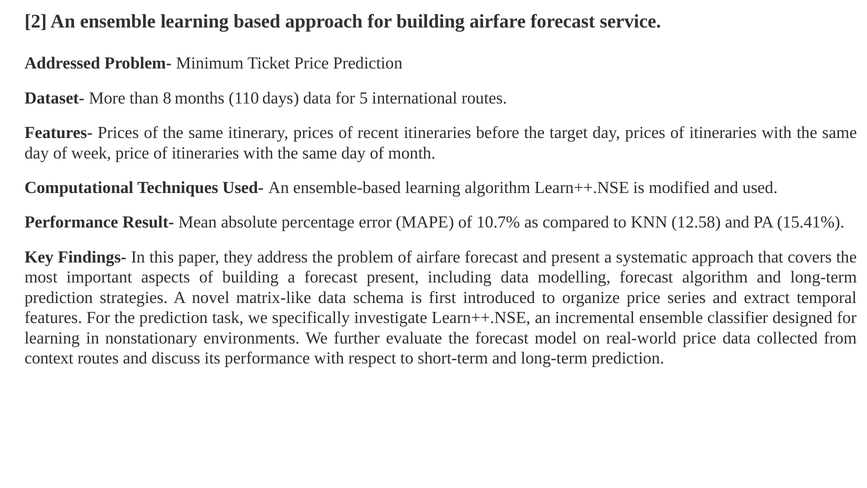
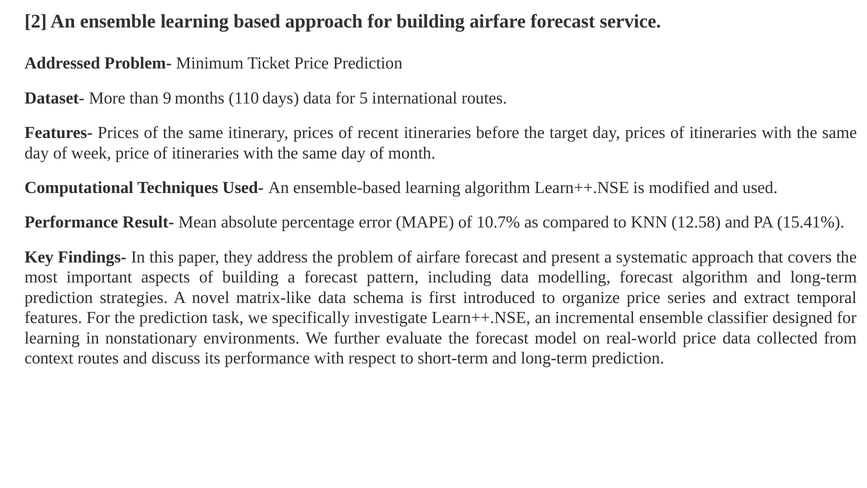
8: 8 -> 9 (167, 98)
forecast present: present -> pattern (393, 277)
